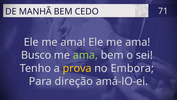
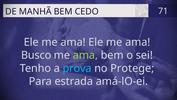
prova colour: yellow -> light blue (77, 68)
Embora: Embora -> Protege (132, 68)
direção: direção -> estrada (74, 81)
